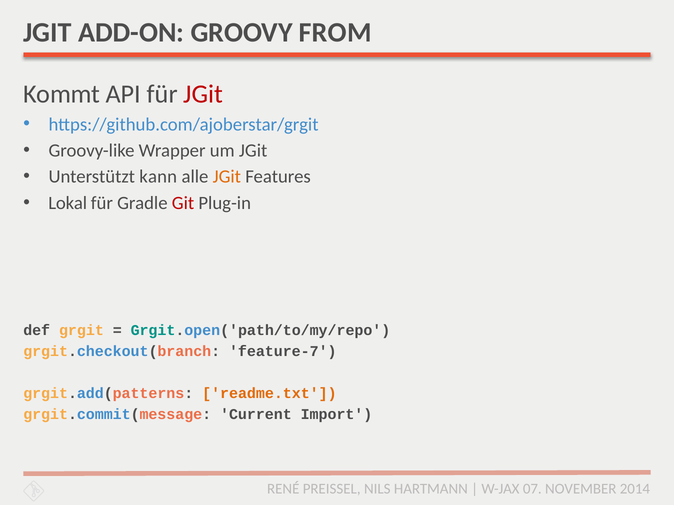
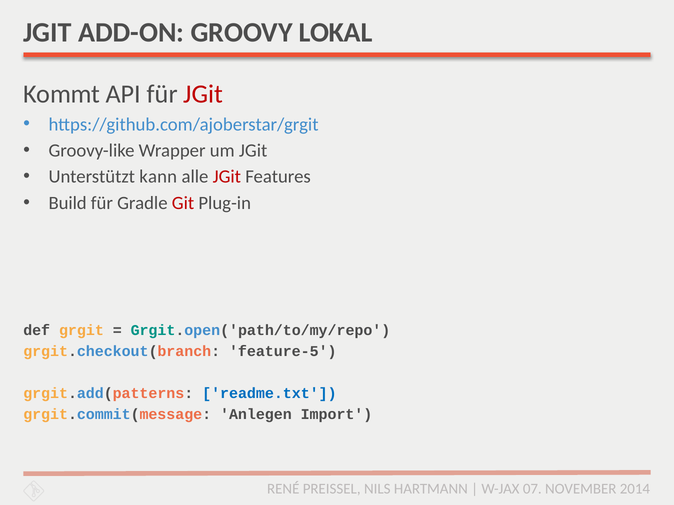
FROM: FROM -> LOKAL (335, 32)
JGit colour: orange -> red (227, 177)
Lokal: Lokal -> Build (68, 203)
feature-7: feature-7 -> feature-5 (283, 352)
readme.txt colour: orange -> blue (269, 394)
Current: Current -> Anlegen (256, 415)
